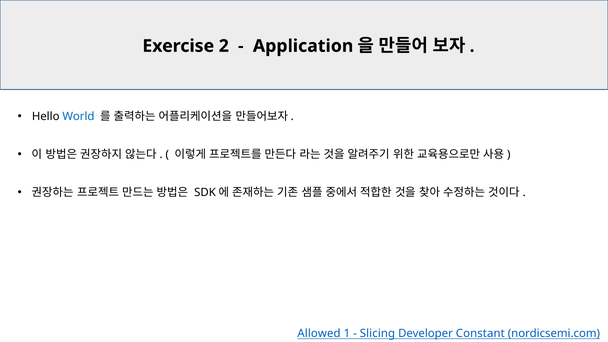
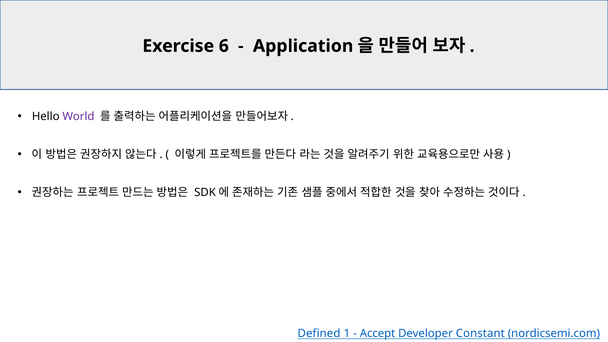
2: 2 -> 6 (224, 46)
World colour: blue -> purple (78, 117)
Allowed: Allowed -> Defined (319, 333)
Slicing: Slicing -> Accept (378, 333)
